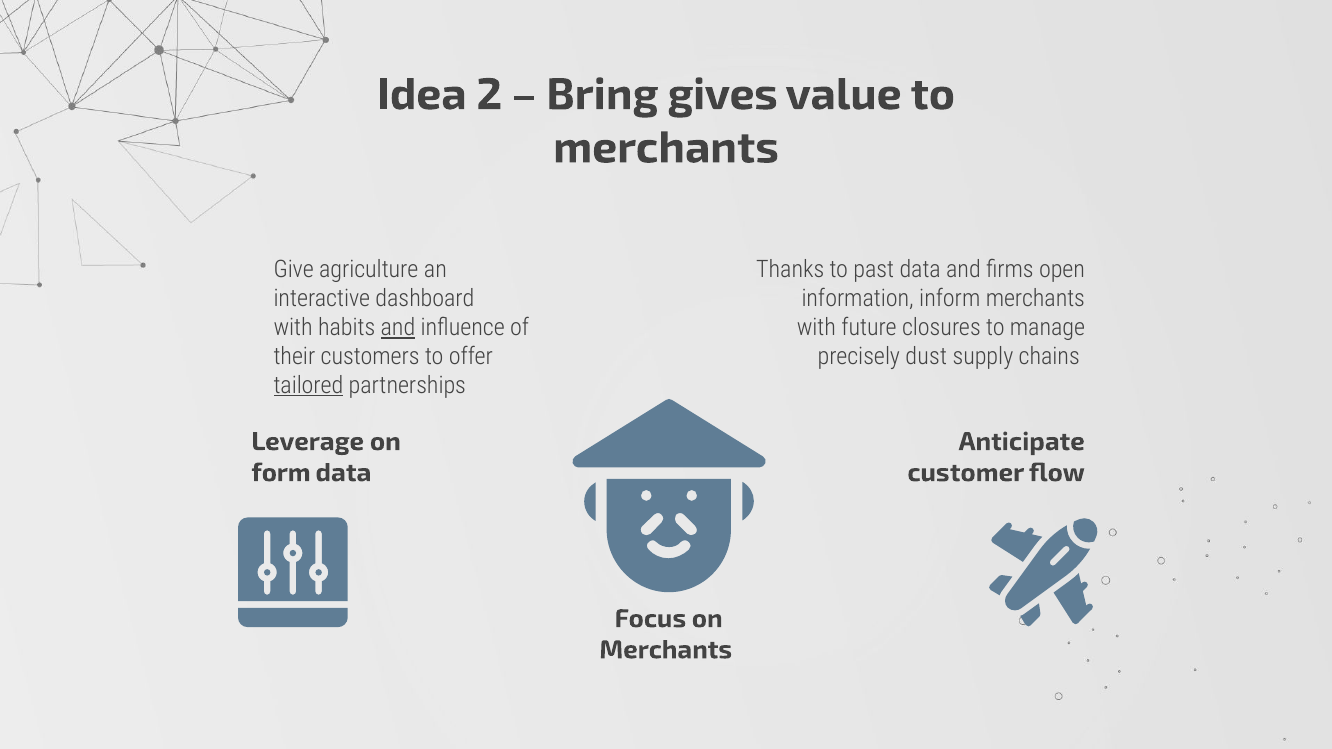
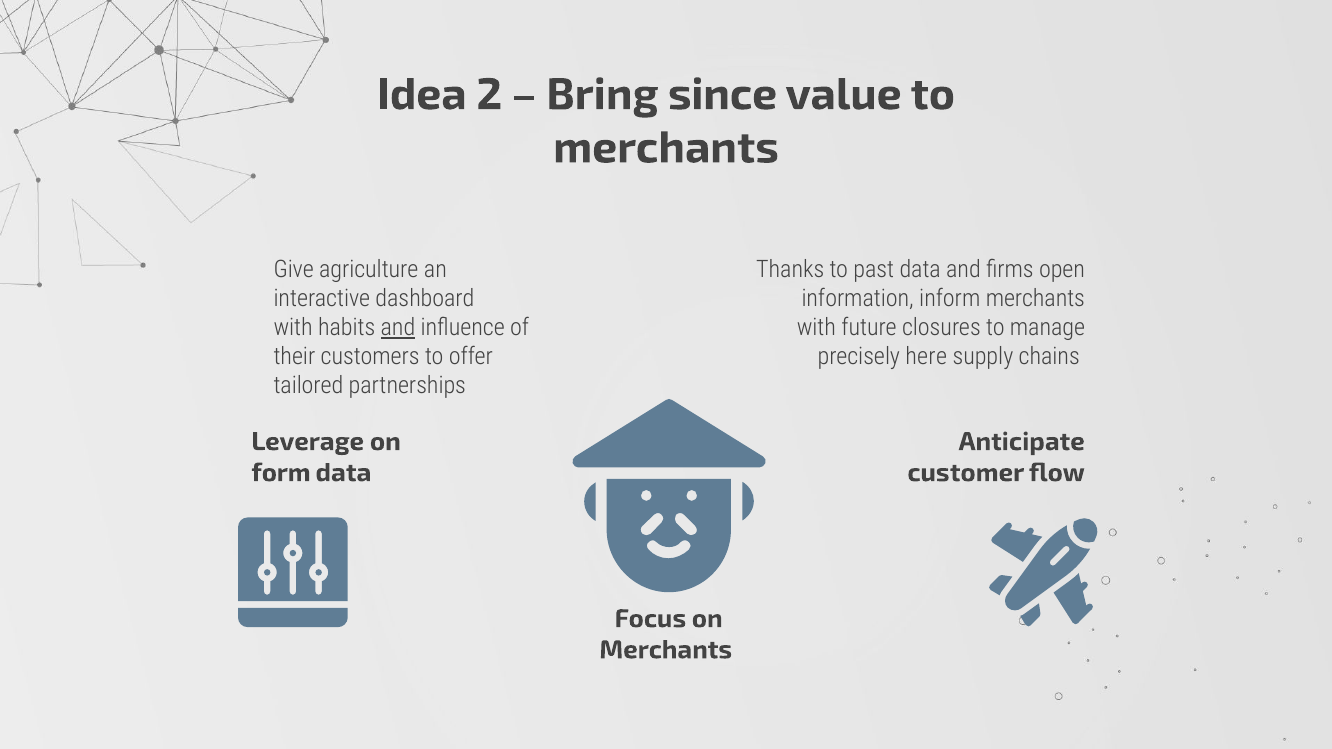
gives: gives -> since (723, 94)
dust: dust -> here (926, 356)
tailored underline: present -> none (308, 385)
